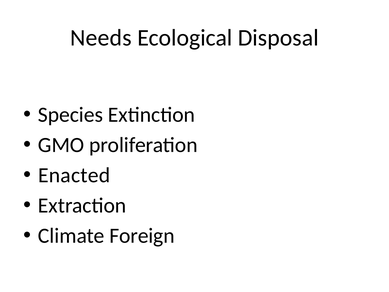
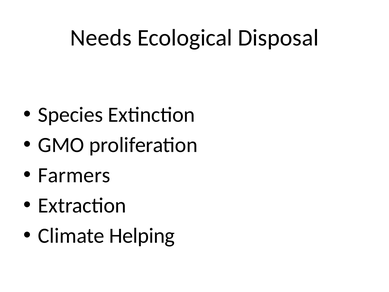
Enacted: Enacted -> Farmers (74, 175)
Foreign: Foreign -> Helping (142, 236)
